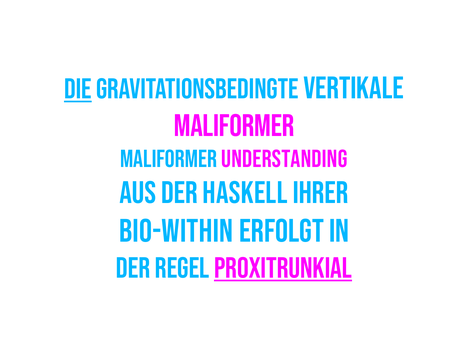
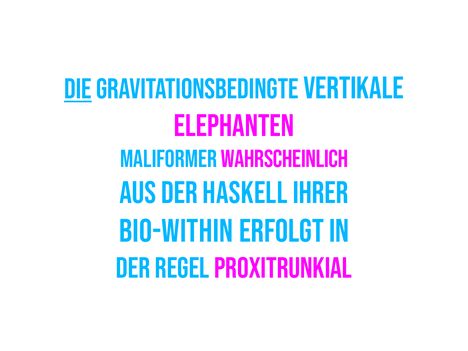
Maliformer: Maliformer -> Elephanten (234, 126)
Understanding: Understanding -> Wahrscheinlich (285, 159)
proxitrunkial underline: present -> none (283, 268)
